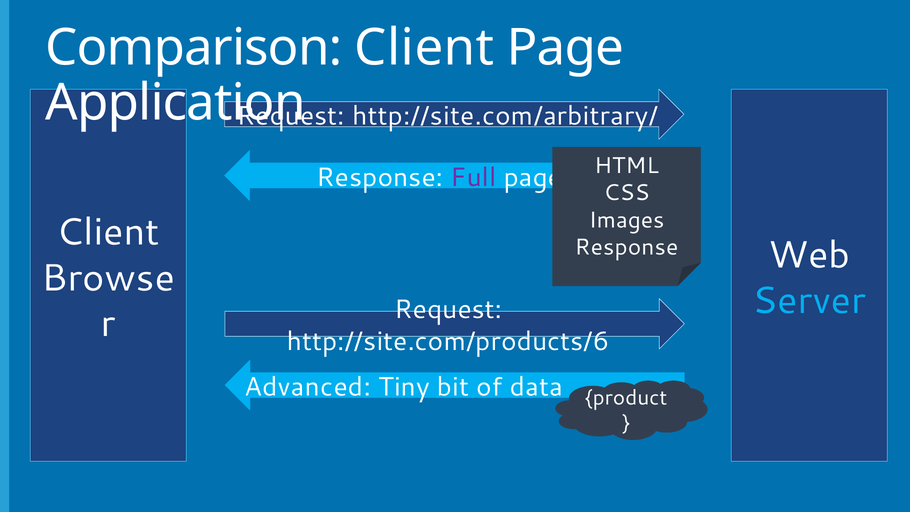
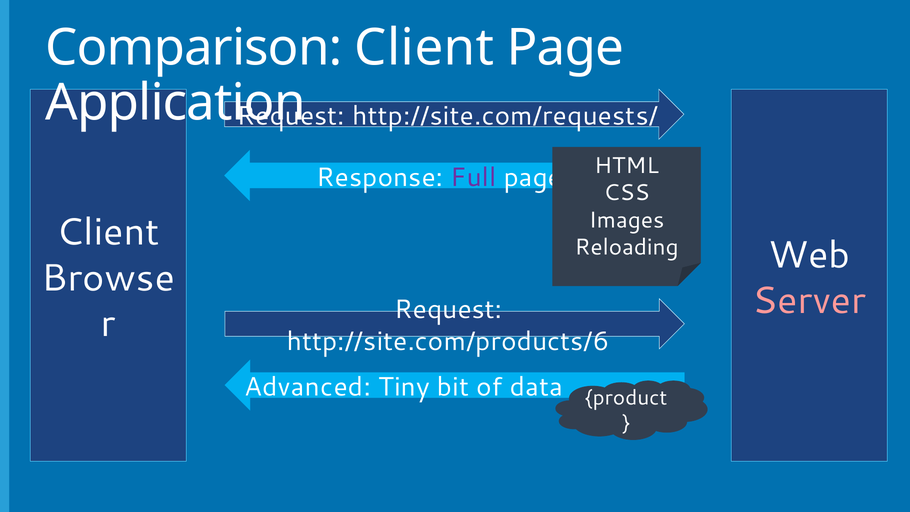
http://site.com/arbitrary/: http://site.com/arbitrary/ -> http://site.com/requests/ (505, 116)
Response: Response -> Reloading (627, 247)
Server colour: light blue -> pink (809, 301)
